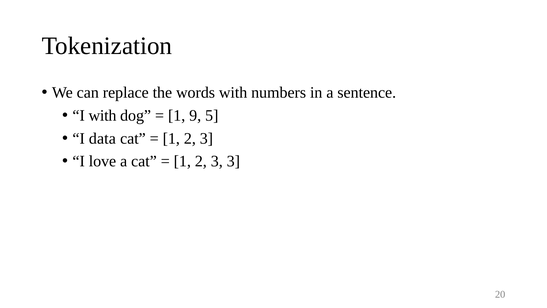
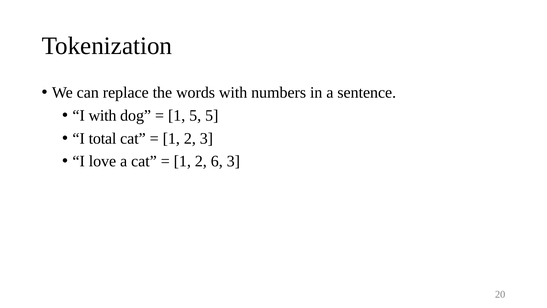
1 9: 9 -> 5 (195, 115)
data: data -> total (103, 138)
3: 3 -> 6 (217, 161)
